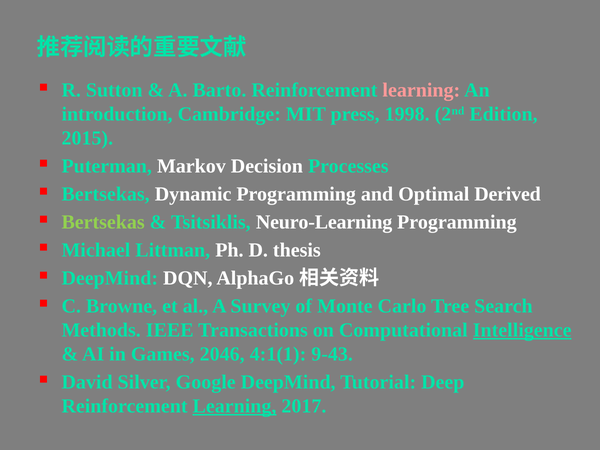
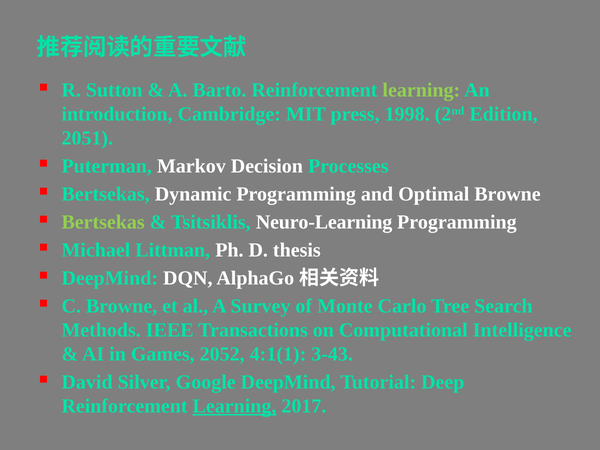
learning colour: pink -> light green (421, 90)
2015: 2015 -> 2051 (87, 138)
Optimal Derived: Derived -> Browne (507, 194)
Intelligence underline: present -> none (522, 330)
2046: 2046 -> 2052 (222, 354)
9-43: 9-43 -> 3-43 (332, 354)
